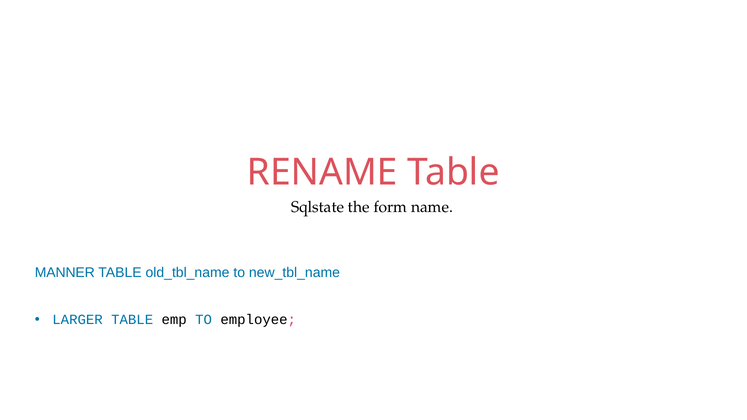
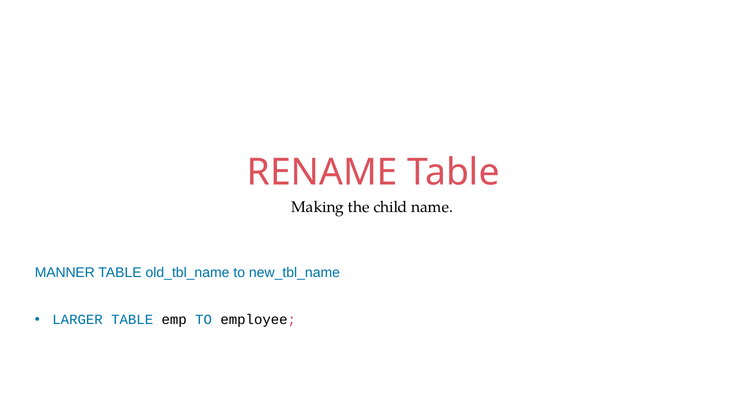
Sqlstate: Sqlstate -> Making (318, 207)
form: form -> child (390, 207)
